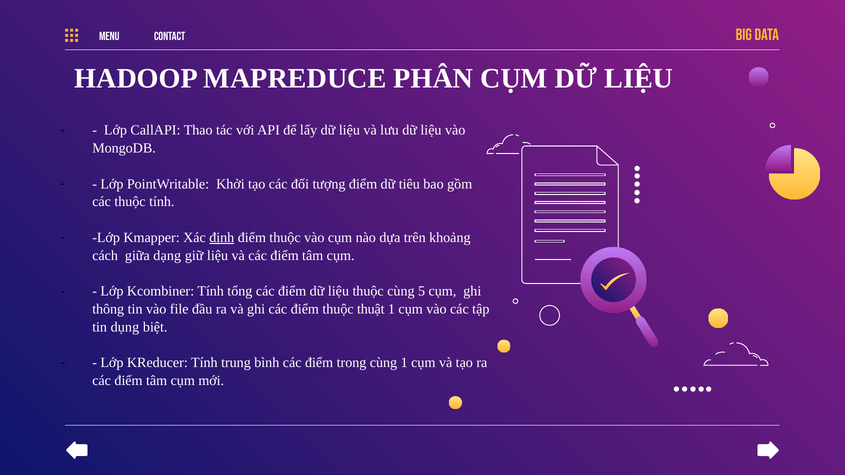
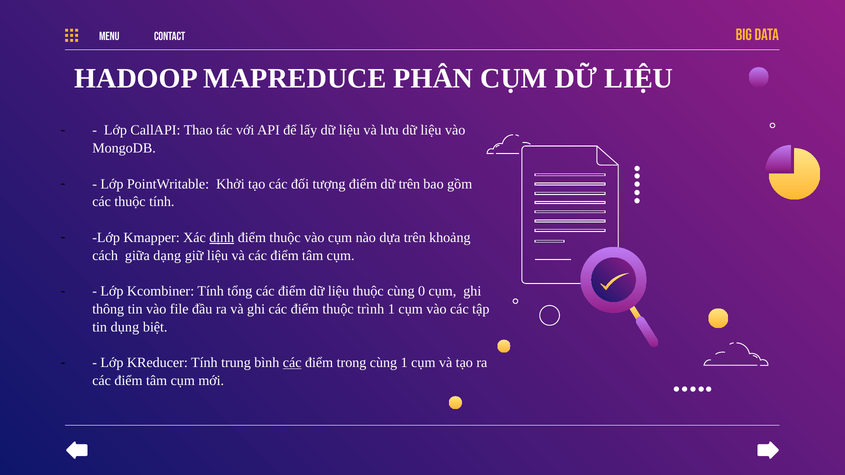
dữ tiêu: tiêu -> trên (409, 184)
5: 5 -> 0 (422, 291)
thuật: thuật -> trình (371, 309)
các underline: none -> present (292, 363)
